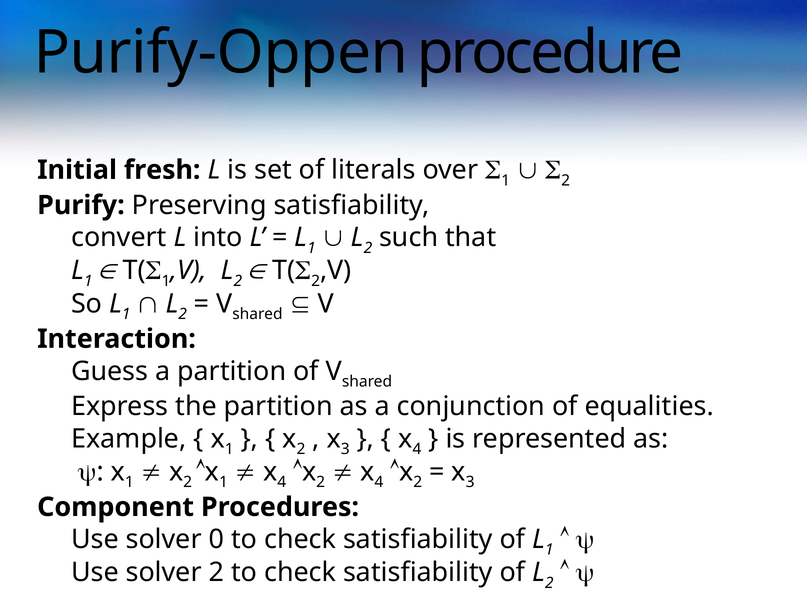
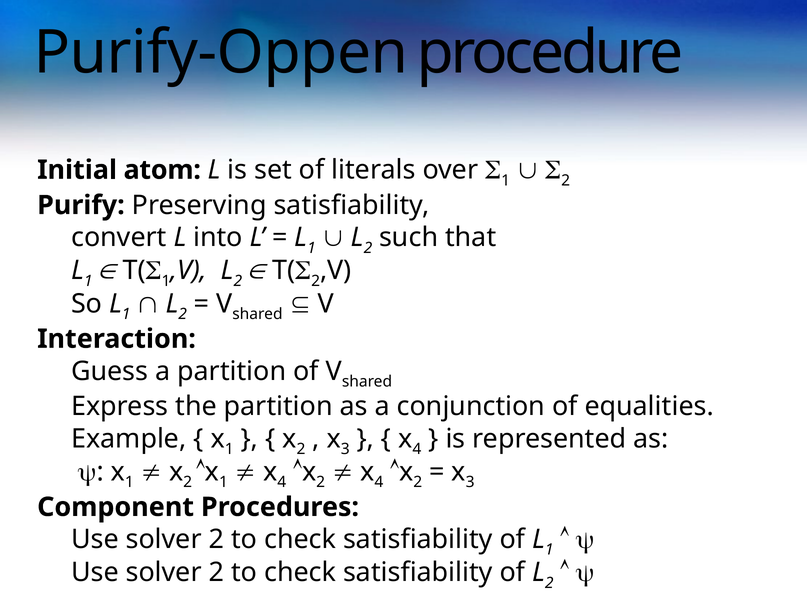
fresh: fresh -> atom (162, 170)
0: 0 -> 2 (217, 539)
